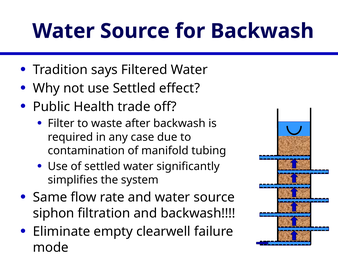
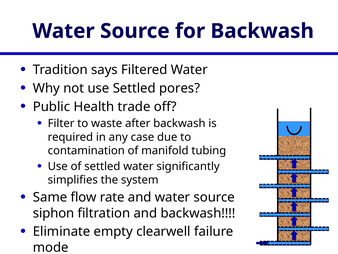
effect: effect -> pores (180, 88)
